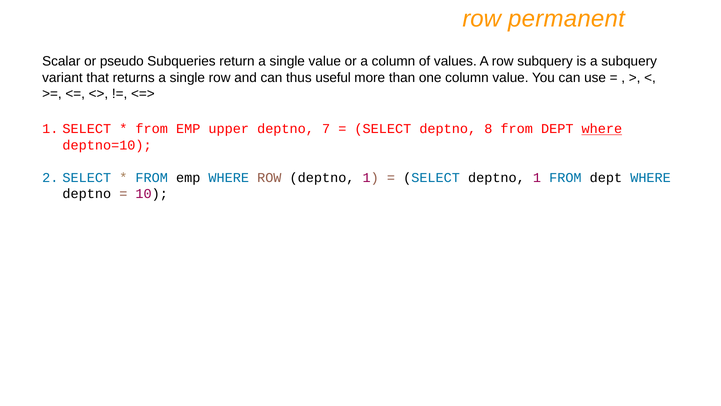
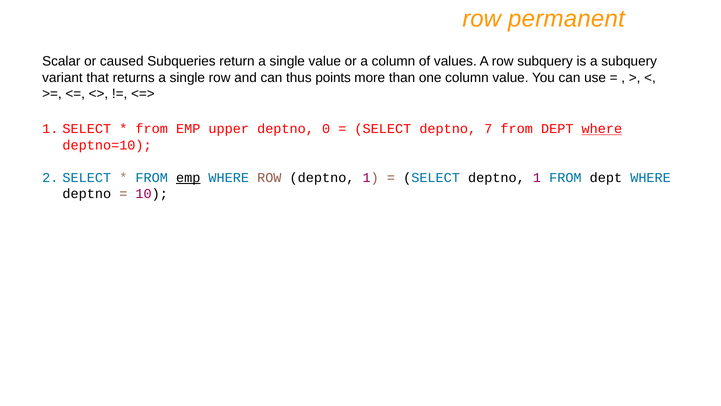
pseudo: pseudo -> caused (122, 61)
useful: useful -> points (333, 77)
7: 7 -> 0 (326, 129)
8: 8 -> 7 (488, 129)
emp underline: none -> present (188, 178)
